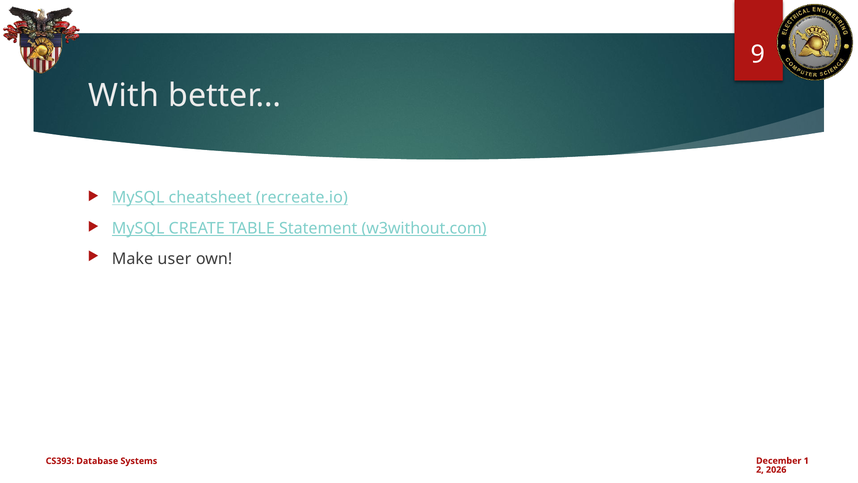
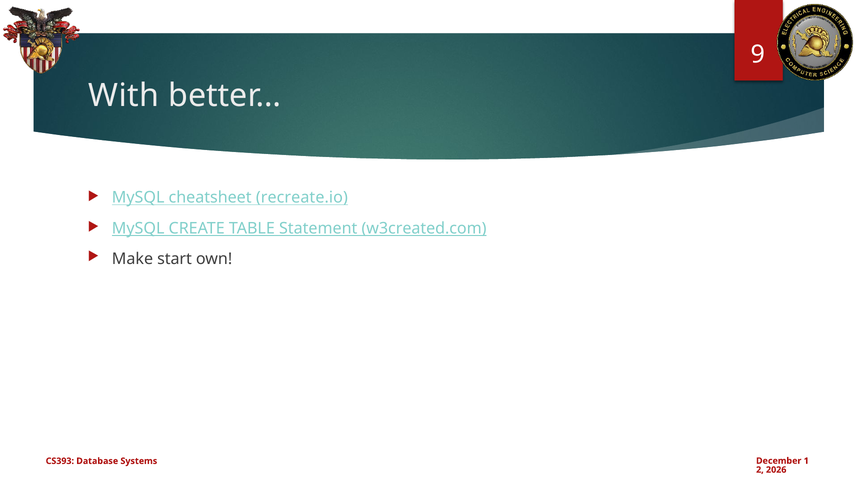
w3without.com: w3without.com -> w3created.com (424, 228)
user: user -> start (175, 259)
